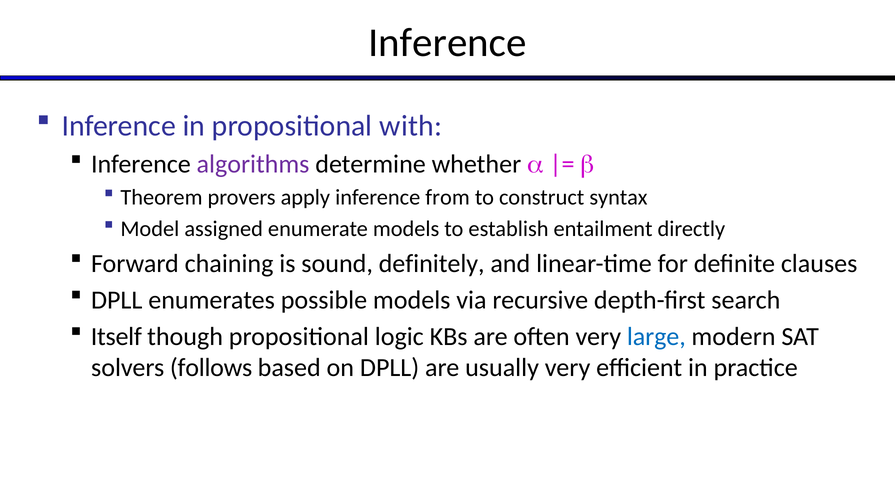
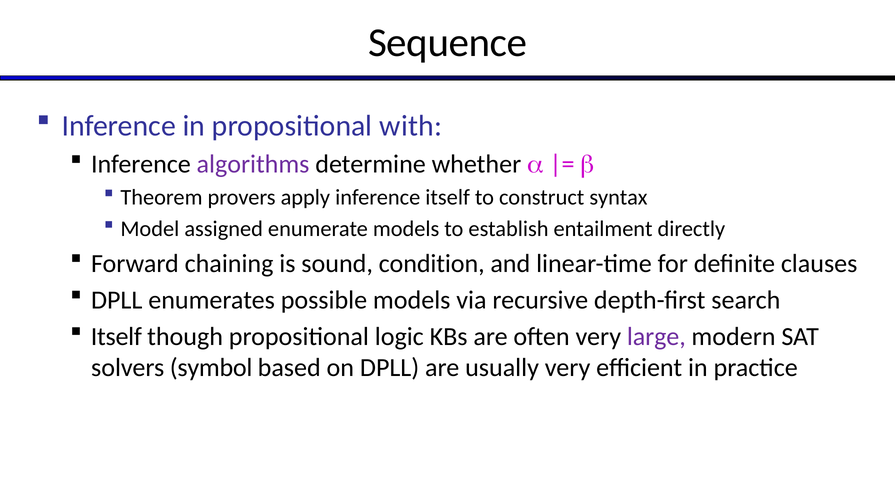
Inference: Inference -> Sequence (448, 43)
inference from: from -> itself (448, 198)
definitely: definitely -> condition (432, 264)
large colour: blue -> purple (656, 337)
follows: follows -> symbol (211, 368)
